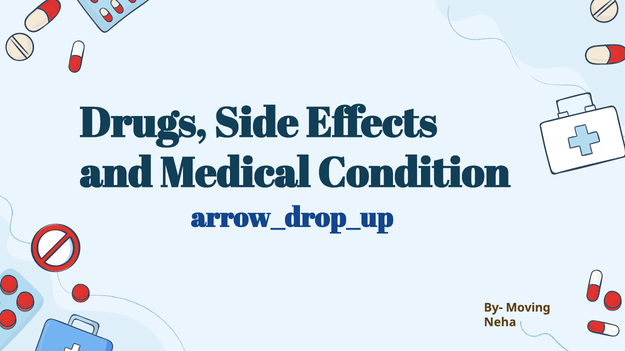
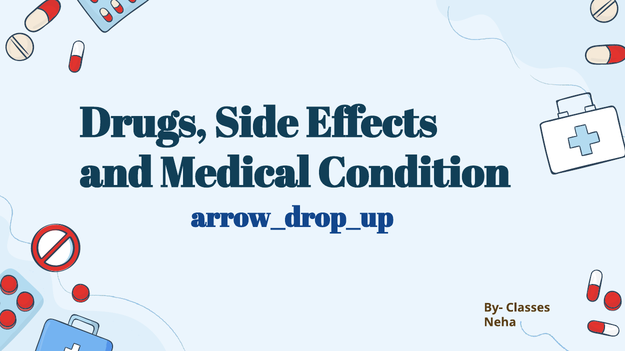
Moving: Moving -> Classes (528, 308)
